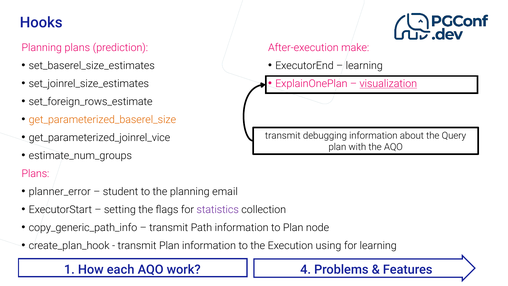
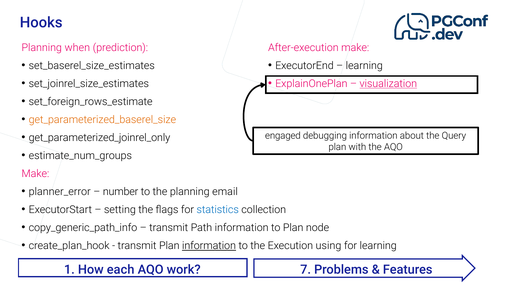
Planning plans: plans -> when (77, 48)
transmit: transmit -> engaged (283, 136)
get_parameterized_joinrel_vice: get_parameterized_joinrel_vice -> get_parameterized_joinrel_only (99, 138)
Plans: Plans -> Make (35, 174)
student: student -> number (121, 192)
statistics colour: purple -> blue (218, 210)
information underline: none -> present (209, 246)
4: 4 -> 7 (306, 269)
